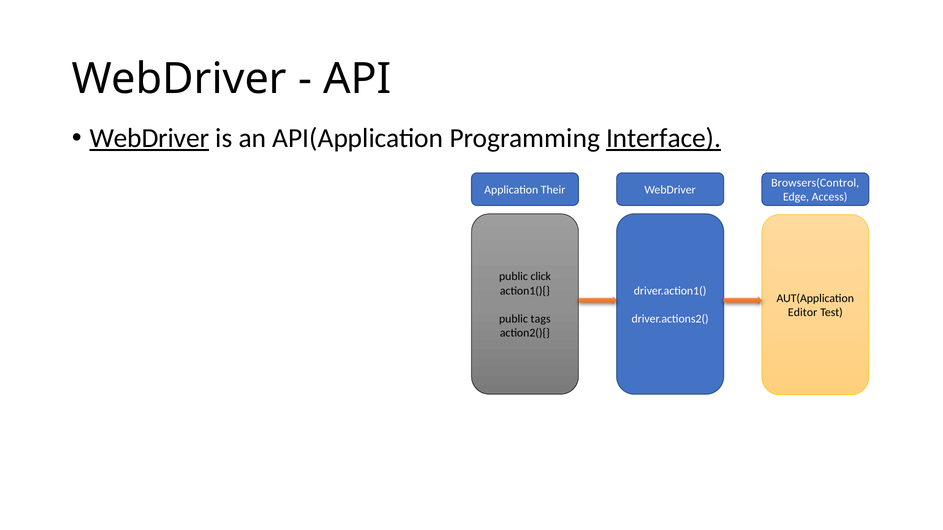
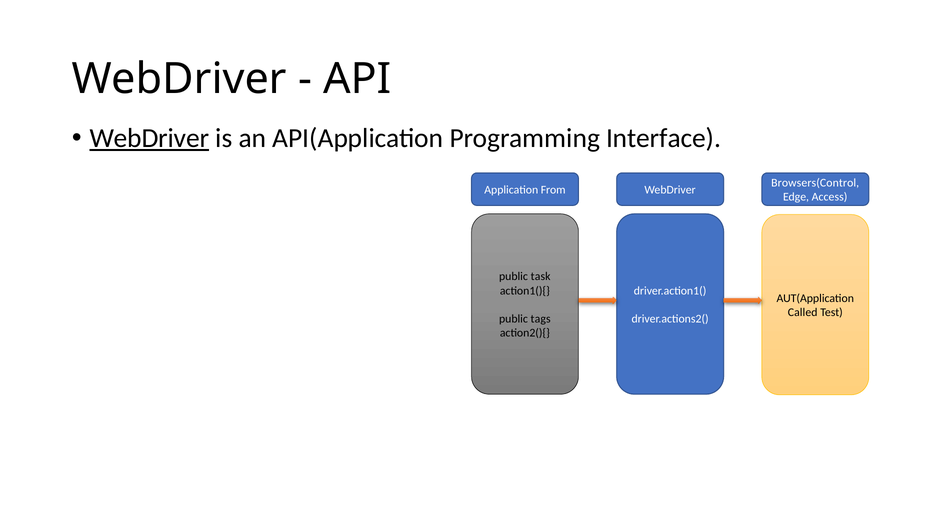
Interface underline: present -> none (664, 138)
Their: Their -> From (553, 190)
click: click -> task (541, 277)
Editor: Editor -> Called (803, 313)
